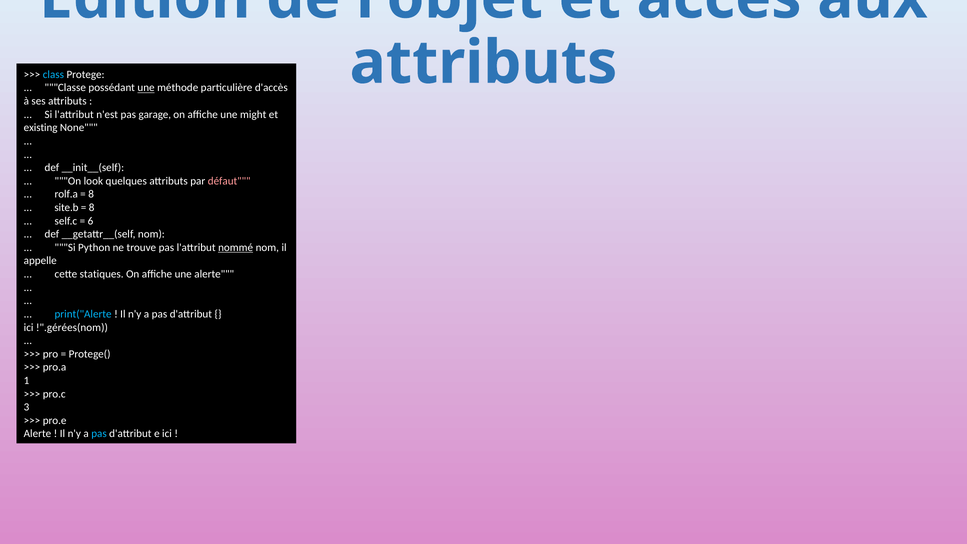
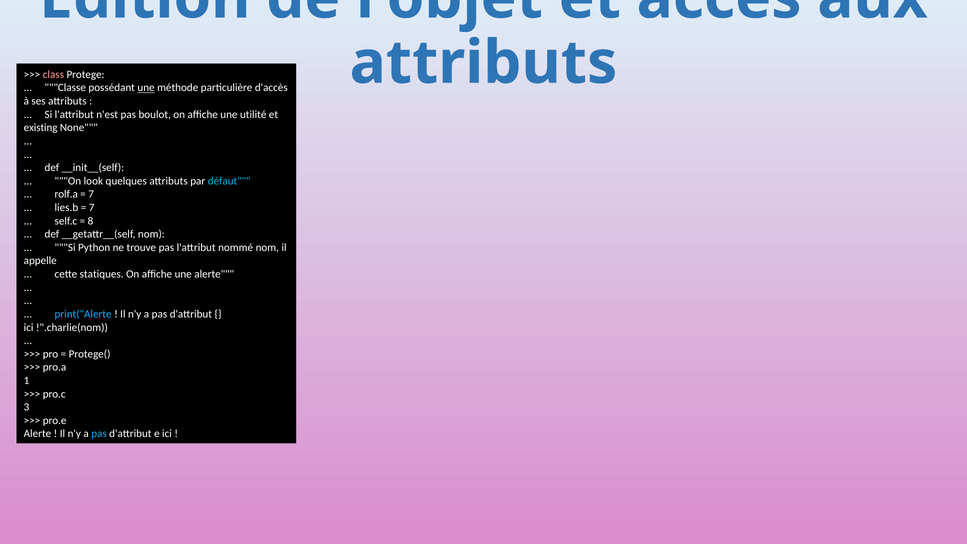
class colour: light blue -> pink (53, 75)
garage: garage -> boulot (155, 114)
might: might -> utilité (253, 114)
défaut colour: pink -> light blue (229, 181)
8: 8 -> 7 (91, 194)
site.b: site.b -> lies.b (66, 208)
8: 8 -> 7 (92, 208)
6: 6 -> 8 (91, 221)
nommé underline: present -> none (236, 247)
!".gérées(nom: !".gérées(nom -> !".charlie(nom (72, 327)
